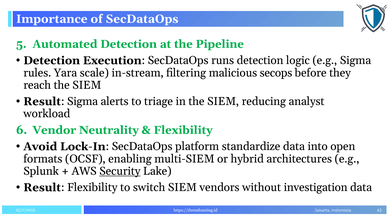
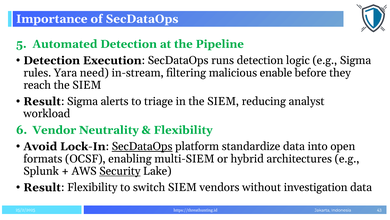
scale: scale -> need (94, 73)
secops: secops -> enable (276, 73)
SecDataOps underline: none -> present (142, 146)
